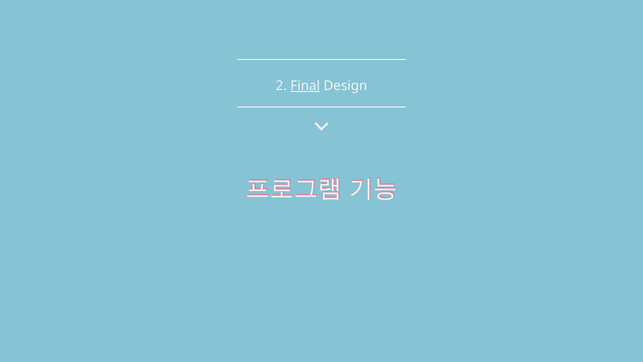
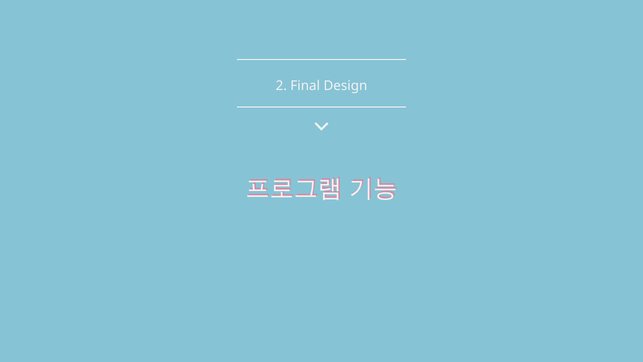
Final underline: present -> none (305, 86)
